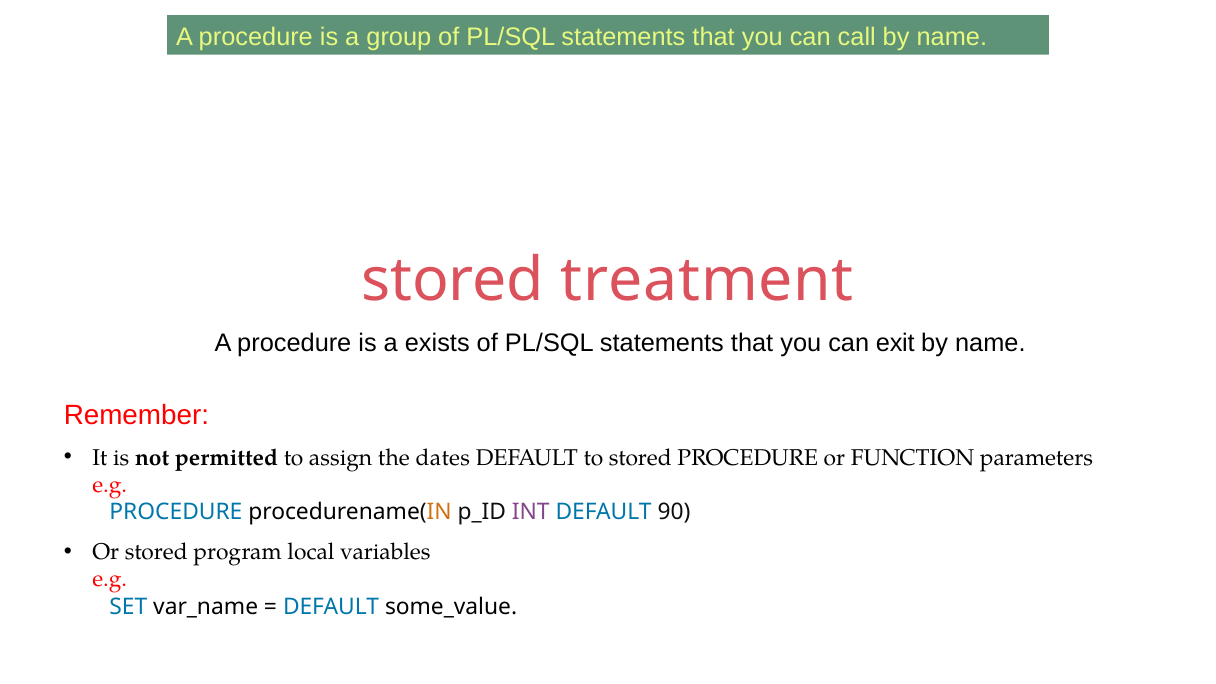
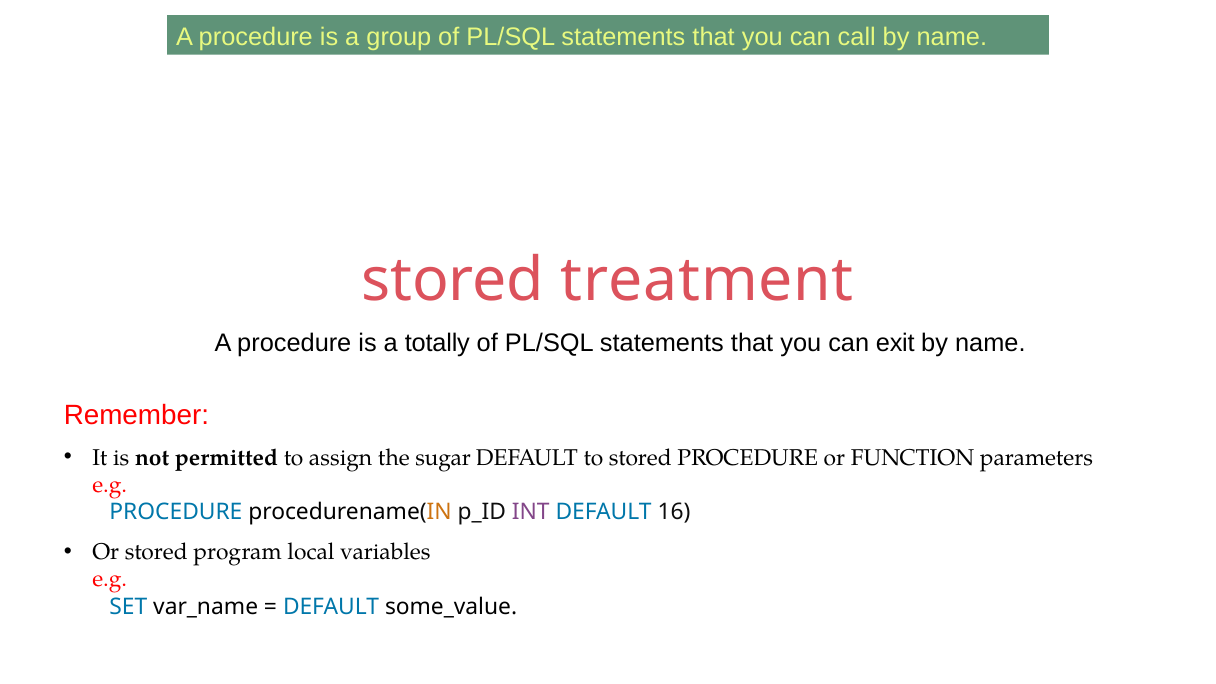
exists: exists -> totally (437, 344)
dates: dates -> sugar (443, 458)
90: 90 -> 16 (674, 512)
